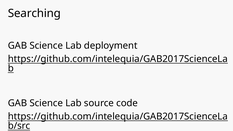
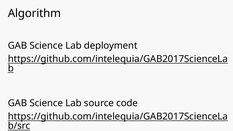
Searching: Searching -> Algorithm (34, 13)
